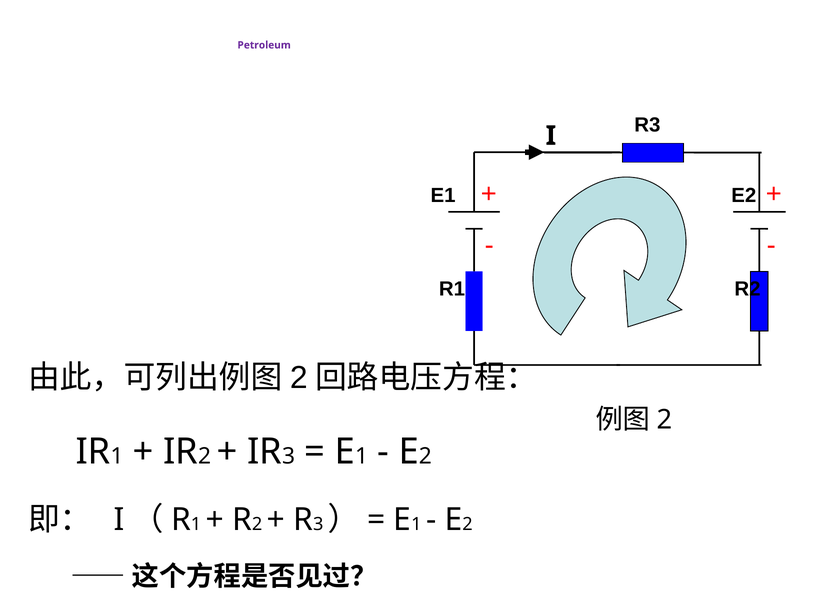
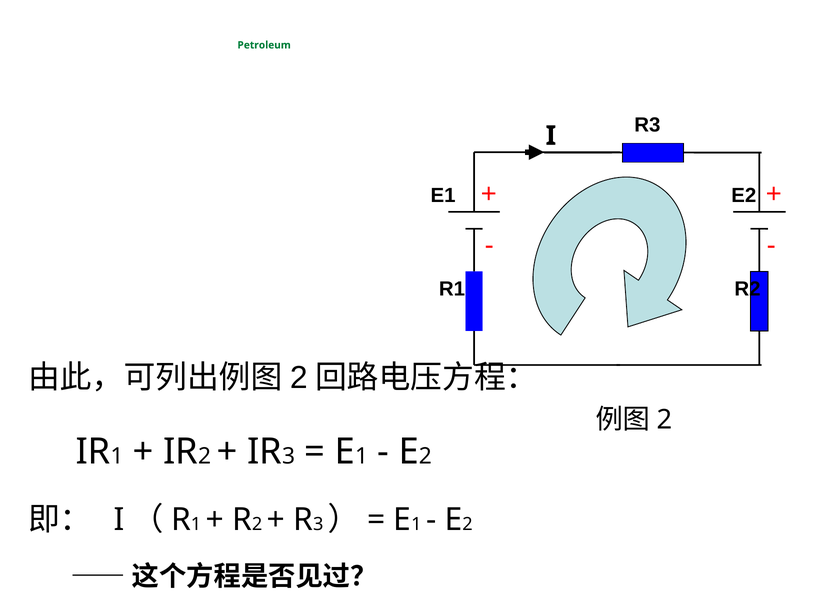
Petroleum colour: purple -> green (264, 45)
